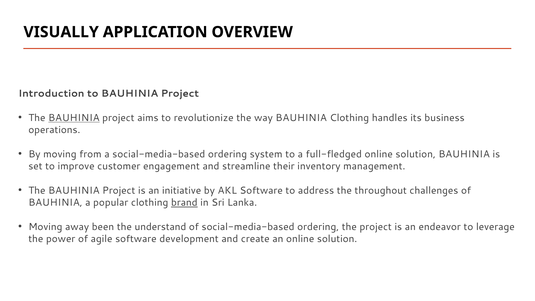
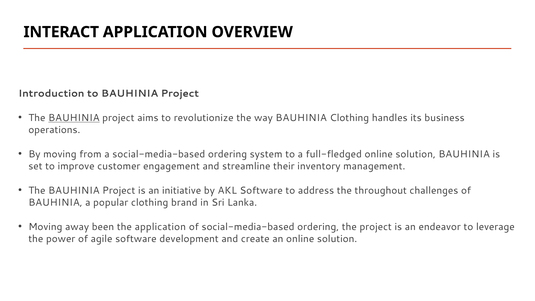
VISUALLY: VISUALLY -> INTERACT (61, 32)
brand underline: present -> none (184, 203)
the understand: understand -> application (160, 227)
